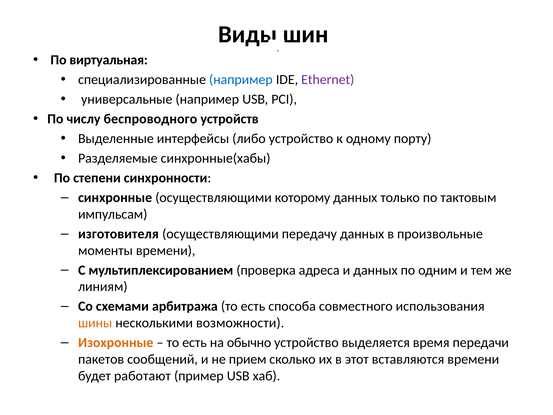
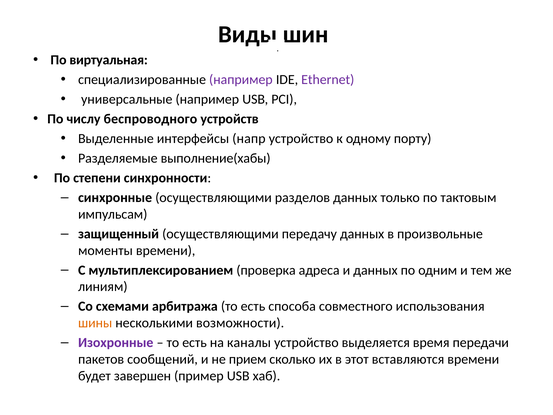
например colour: blue -> purple (241, 79)
либо: либо -> напр (249, 138)
синхронные(хабы: синхронные(хабы -> выполнение(хабы (216, 158)
которому: которому -> разделов (302, 197)
изготовителя: изготовителя -> защищенный (119, 234)
Изохронные colour: orange -> purple (116, 342)
обычно: обычно -> каналы (249, 342)
работают: работают -> завершен (143, 376)
